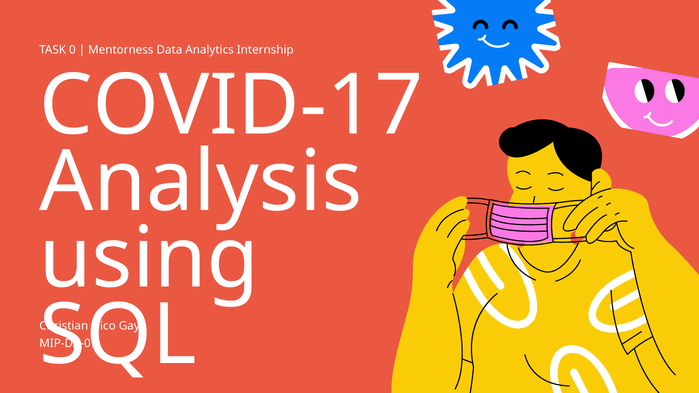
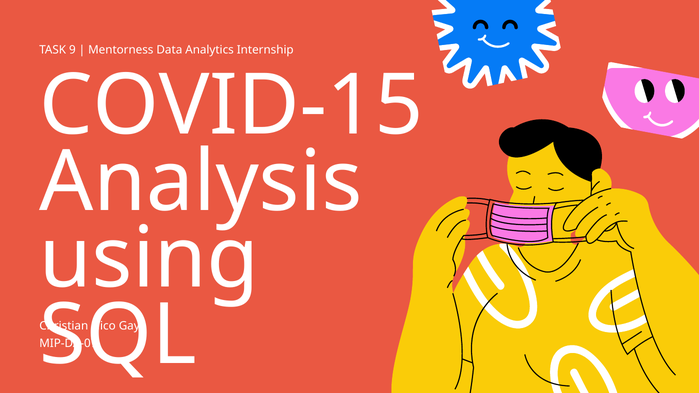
0: 0 -> 9 (72, 50)
COVID-17: COVID-17 -> COVID-15 (231, 106)
